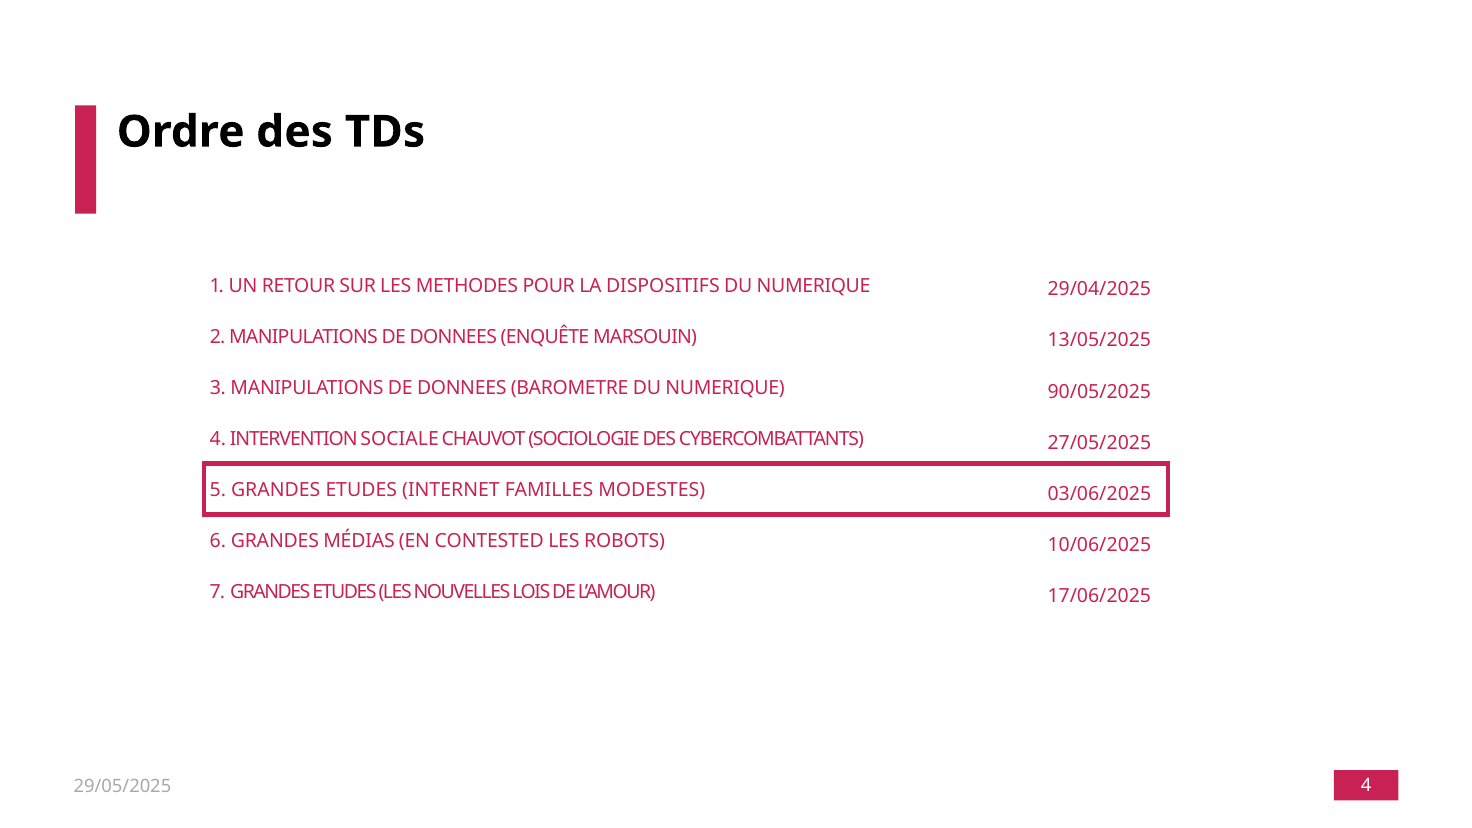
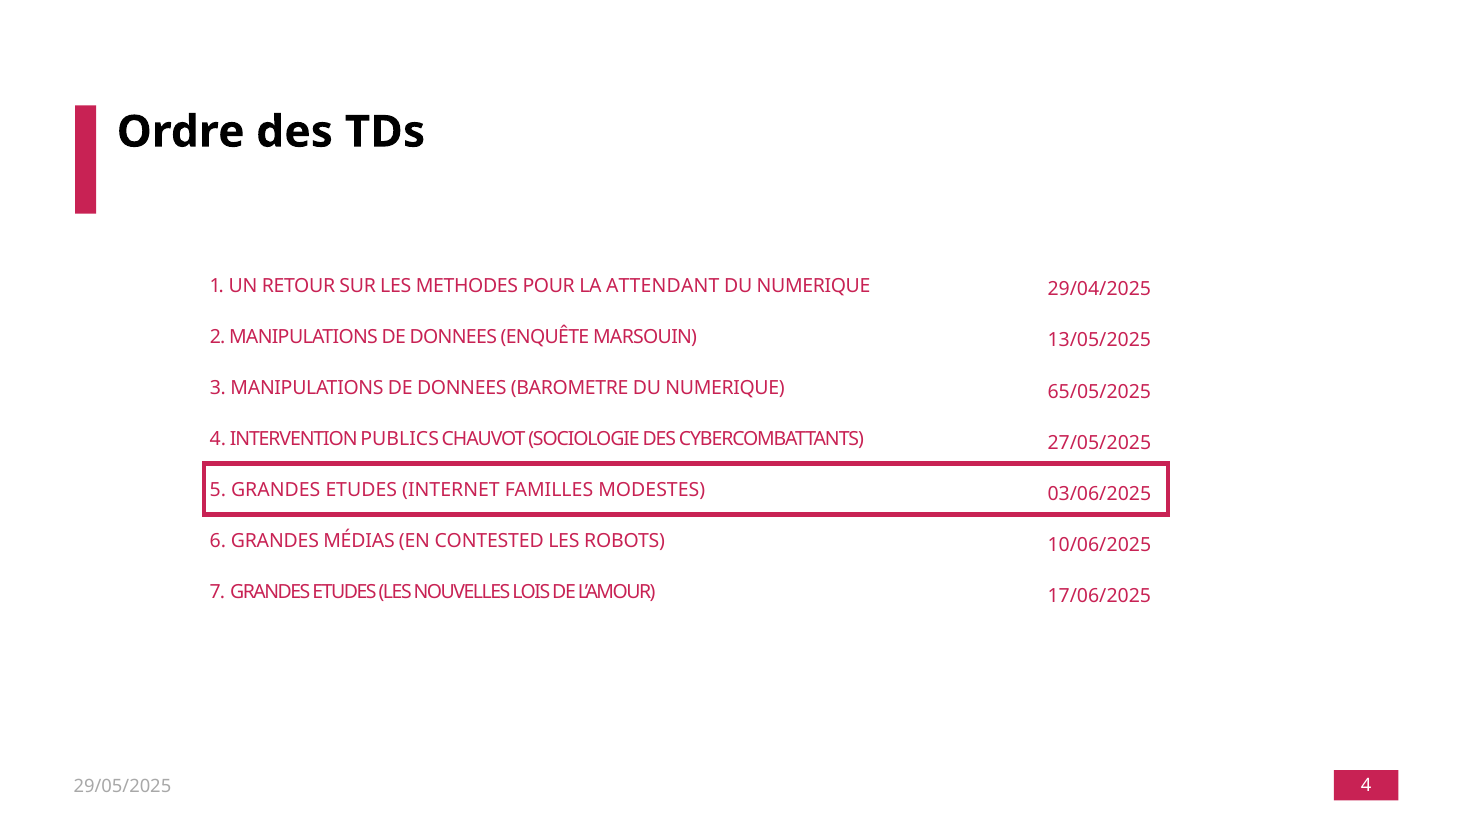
DISPOSITIFS: DISPOSITIFS -> ATTENDANT (663, 286)
90/05/2025: 90/05/2025 -> 65/05/2025 (1099, 392)
SOCIALE: SOCIALE -> PUBLICS (400, 439)
